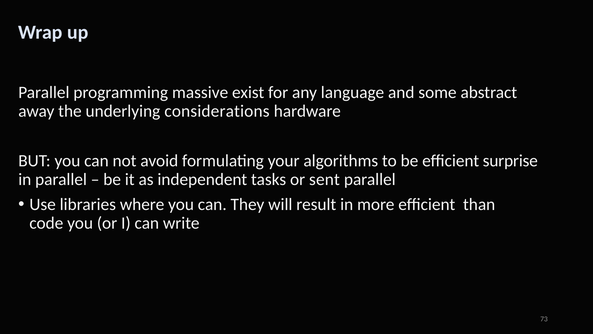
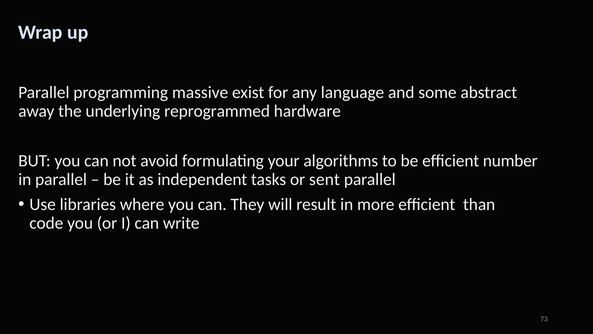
considerations: considerations -> reprogrammed (217, 111)
surprise: surprise -> number (510, 161)
